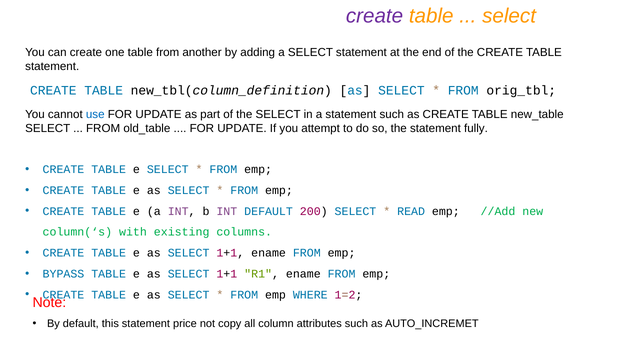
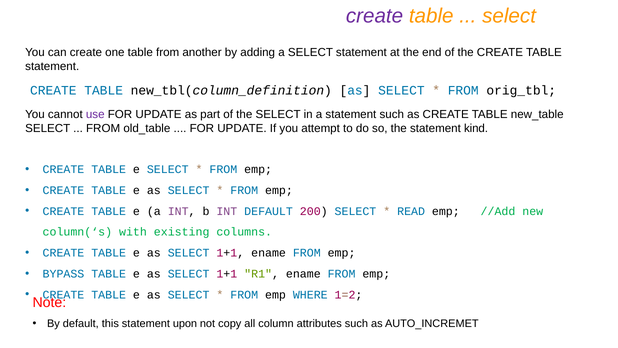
use colour: blue -> purple (95, 114)
fully: fully -> kind (476, 128)
price: price -> upon (185, 323)
